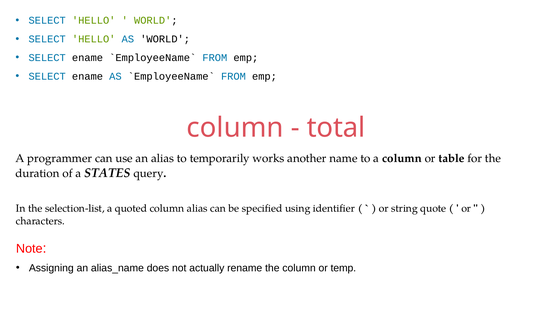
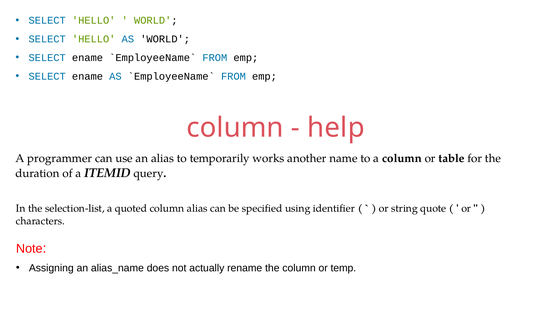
total: total -> help (336, 127)
STATES: STATES -> ITEMID (107, 173)
